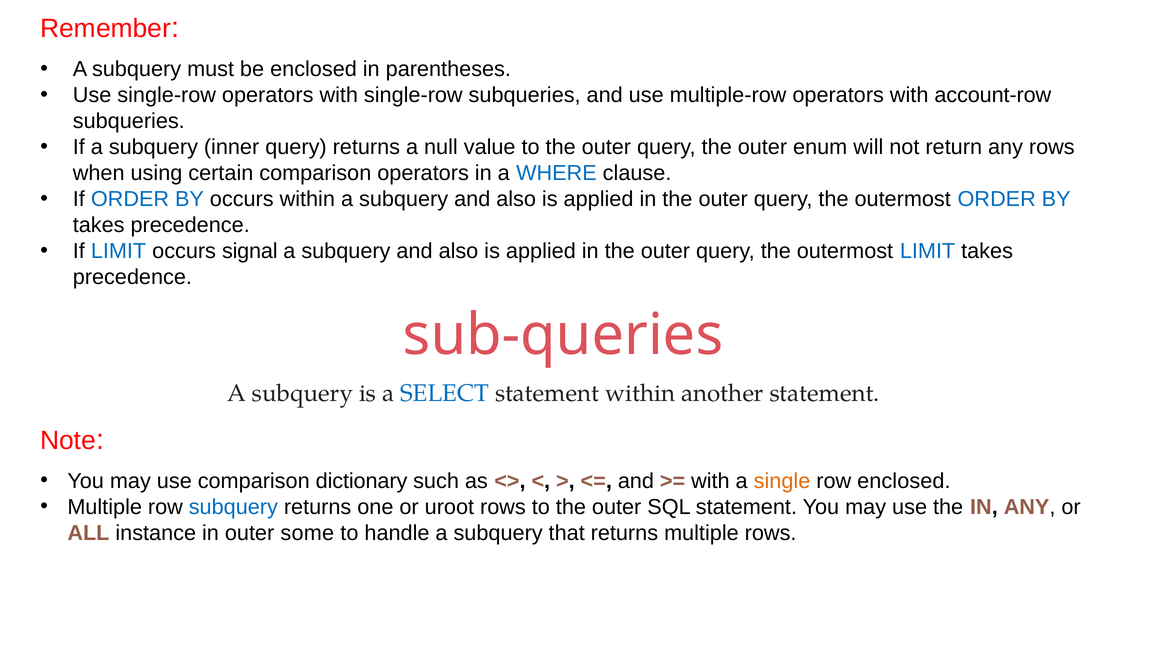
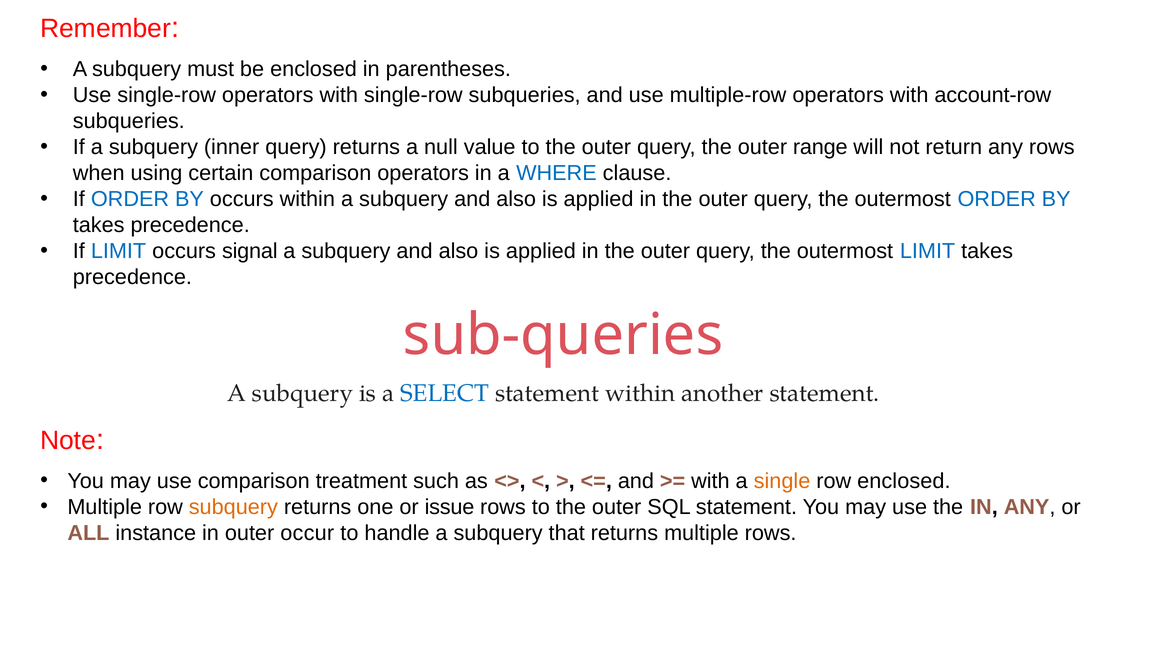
enum: enum -> range (820, 147)
dictionary: dictionary -> treatment (361, 481)
subquery colour: blue -> orange (233, 507)
uroot: uroot -> issue (450, 507)
some: some -> occur (307, 533)
